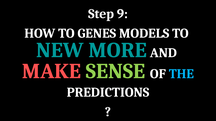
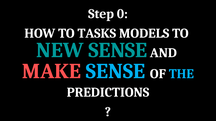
9: 9 -> 0 (122, 14)
GENES: GENES -> TASKS (97, 33)
NEW MORE: MORE -> SENSE (118, 50)
SENSE colour: light green -> light blue (116, 71)
